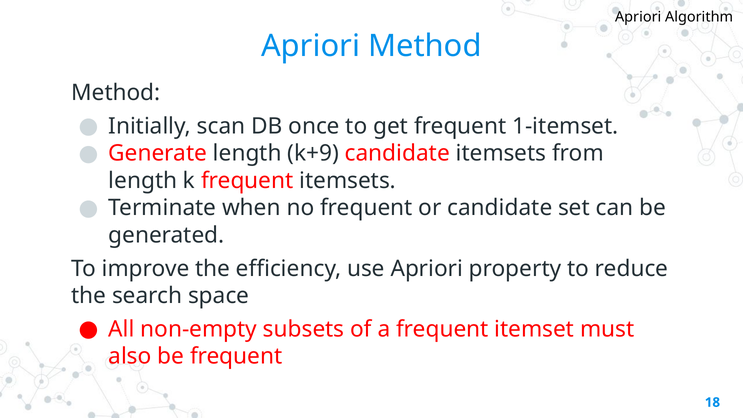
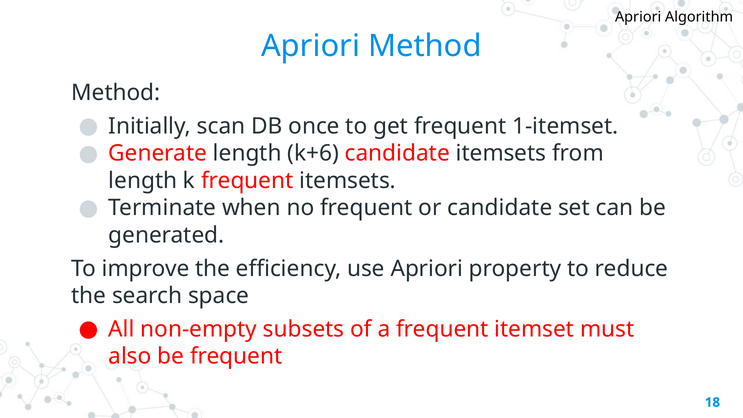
k+9: k+9 -> k+6 (313, 153)
